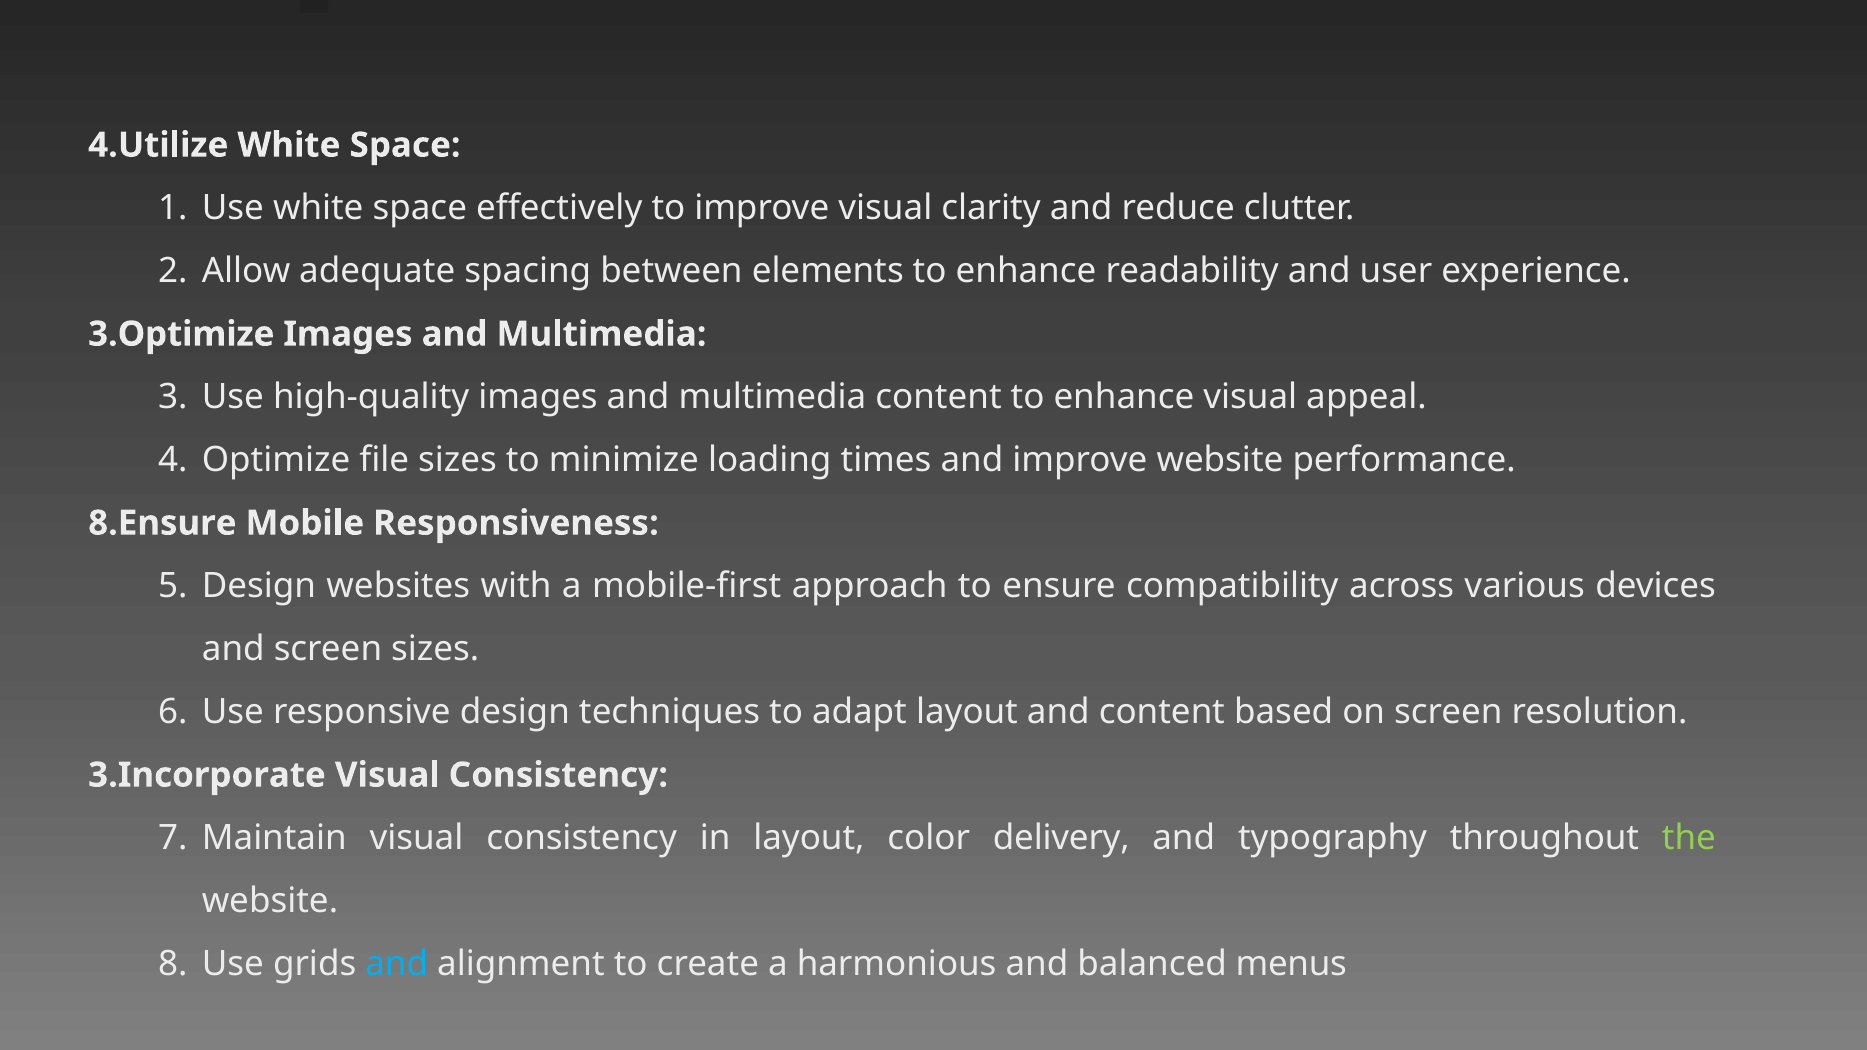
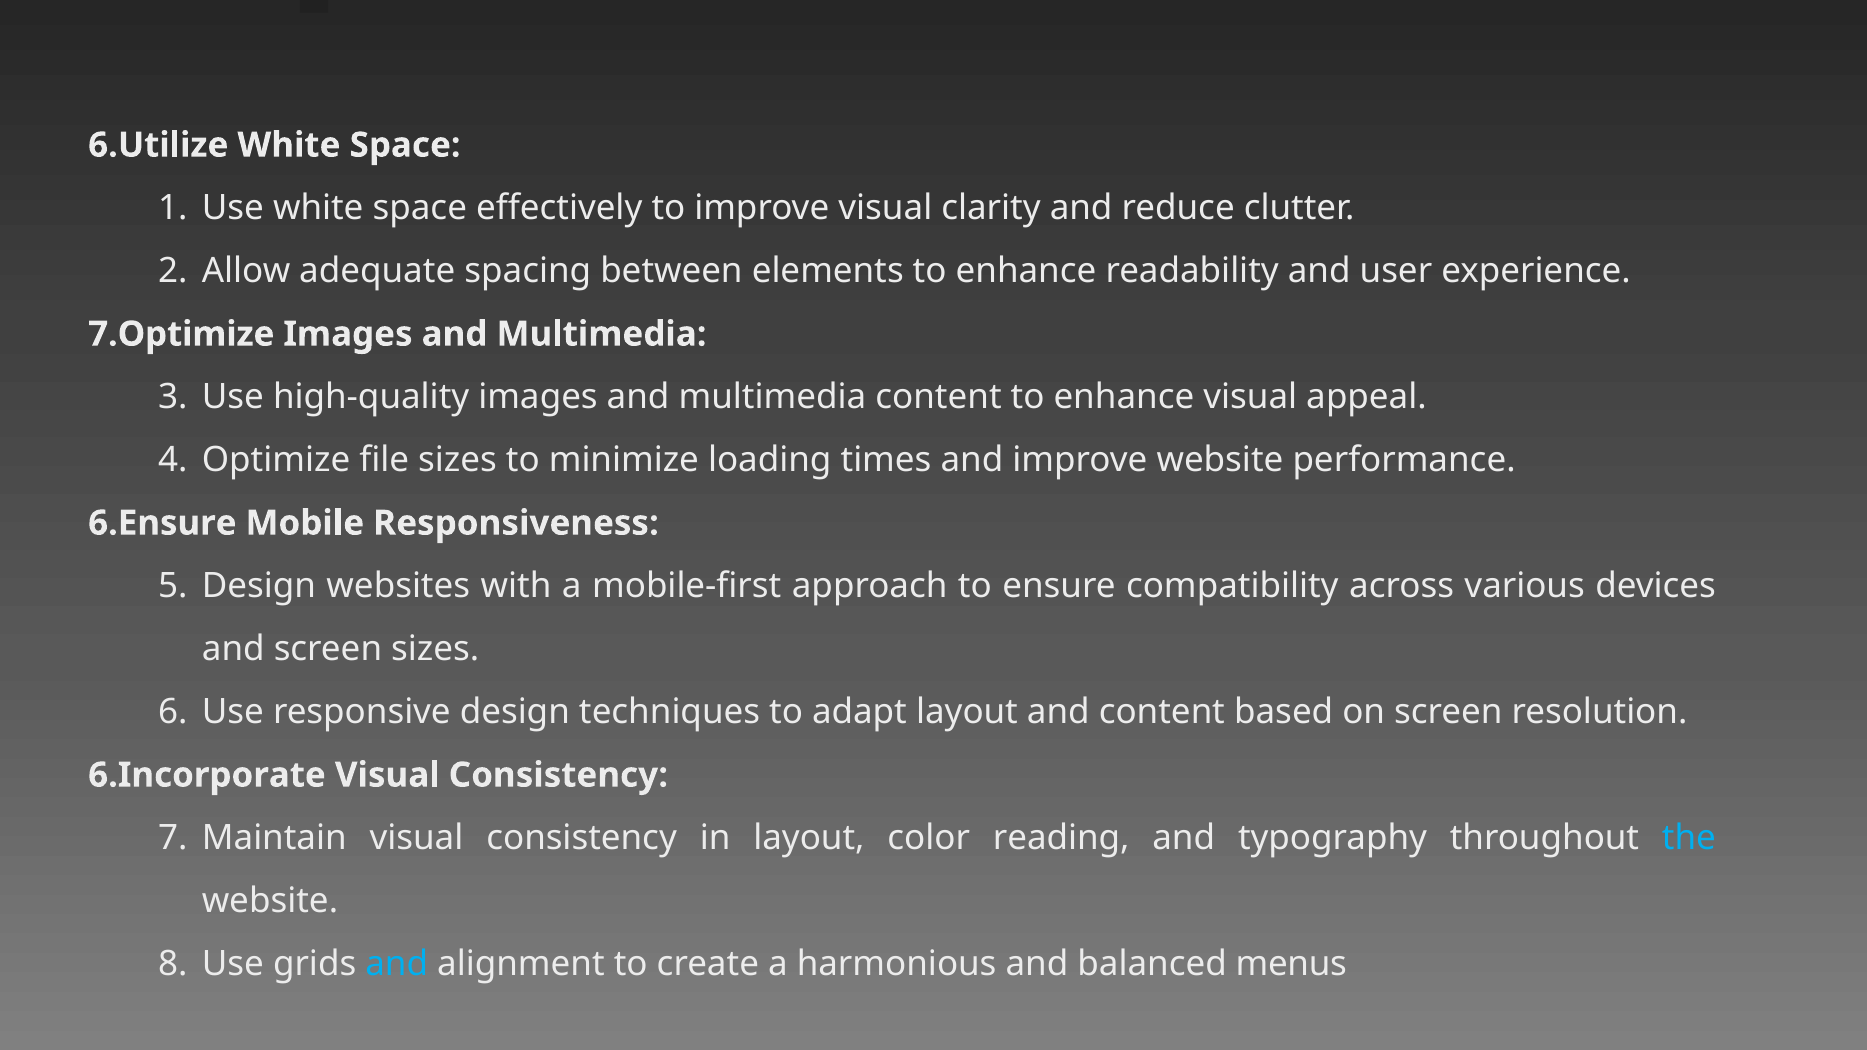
4.Utilize: 4.Utilize -> 6.Utilize (158, 145)
3.Optimize: 3.Optimize -> 7.Optimize (181, 334)
8.Ensure: 8.Ensure -> 6.Ensure (162, 523)
3.Incorporate: 3.Incorporate -> 6.Incorporate (207, 775)
delivery: delivery -> reading (1061, 838)
the colour: light green -> light blue (1689, 838)
